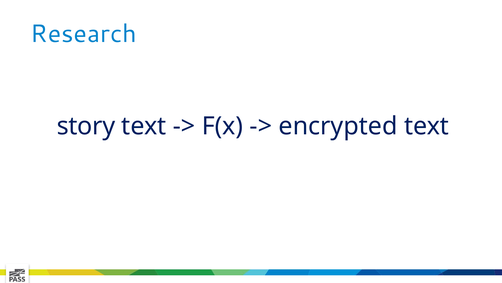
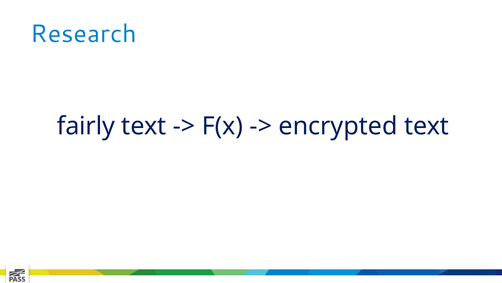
story: story -> fairly (86, 126)
